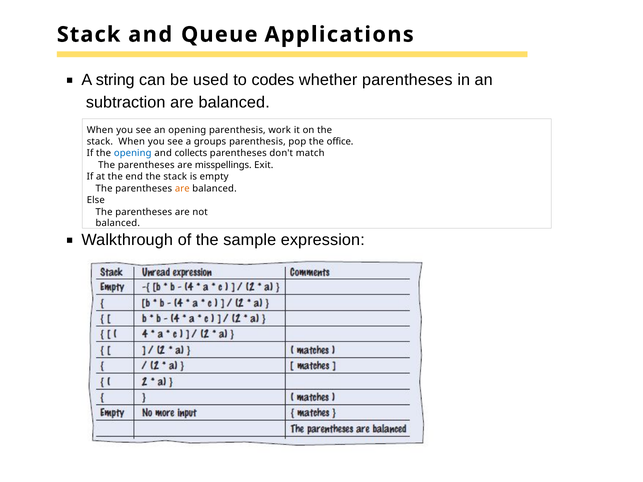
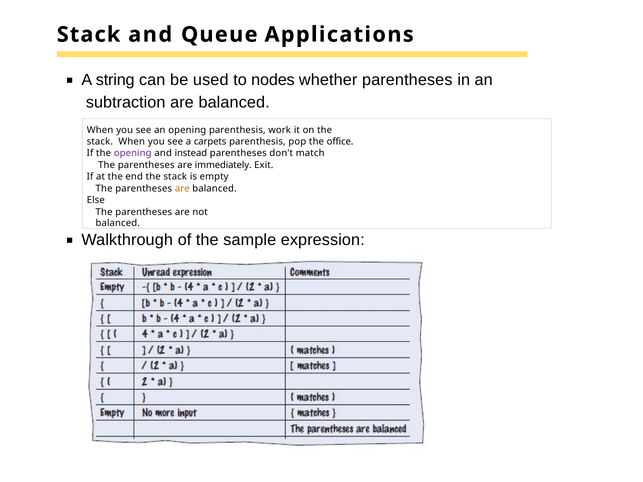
codes: codes -> nodes (273, 80)
groups: groups -> carpets (210, 142)
opening colour: blue -> purple (133, 153)
collects: collects -> instead (191, 153)
misspellings: misspellings -> immediately (223, 165)
